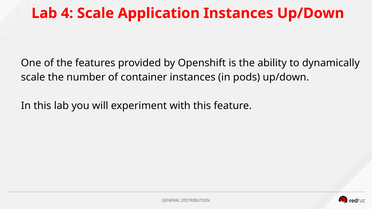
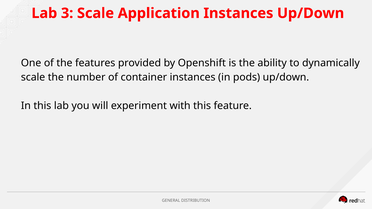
4: 4 -> 3 (67, 13)
